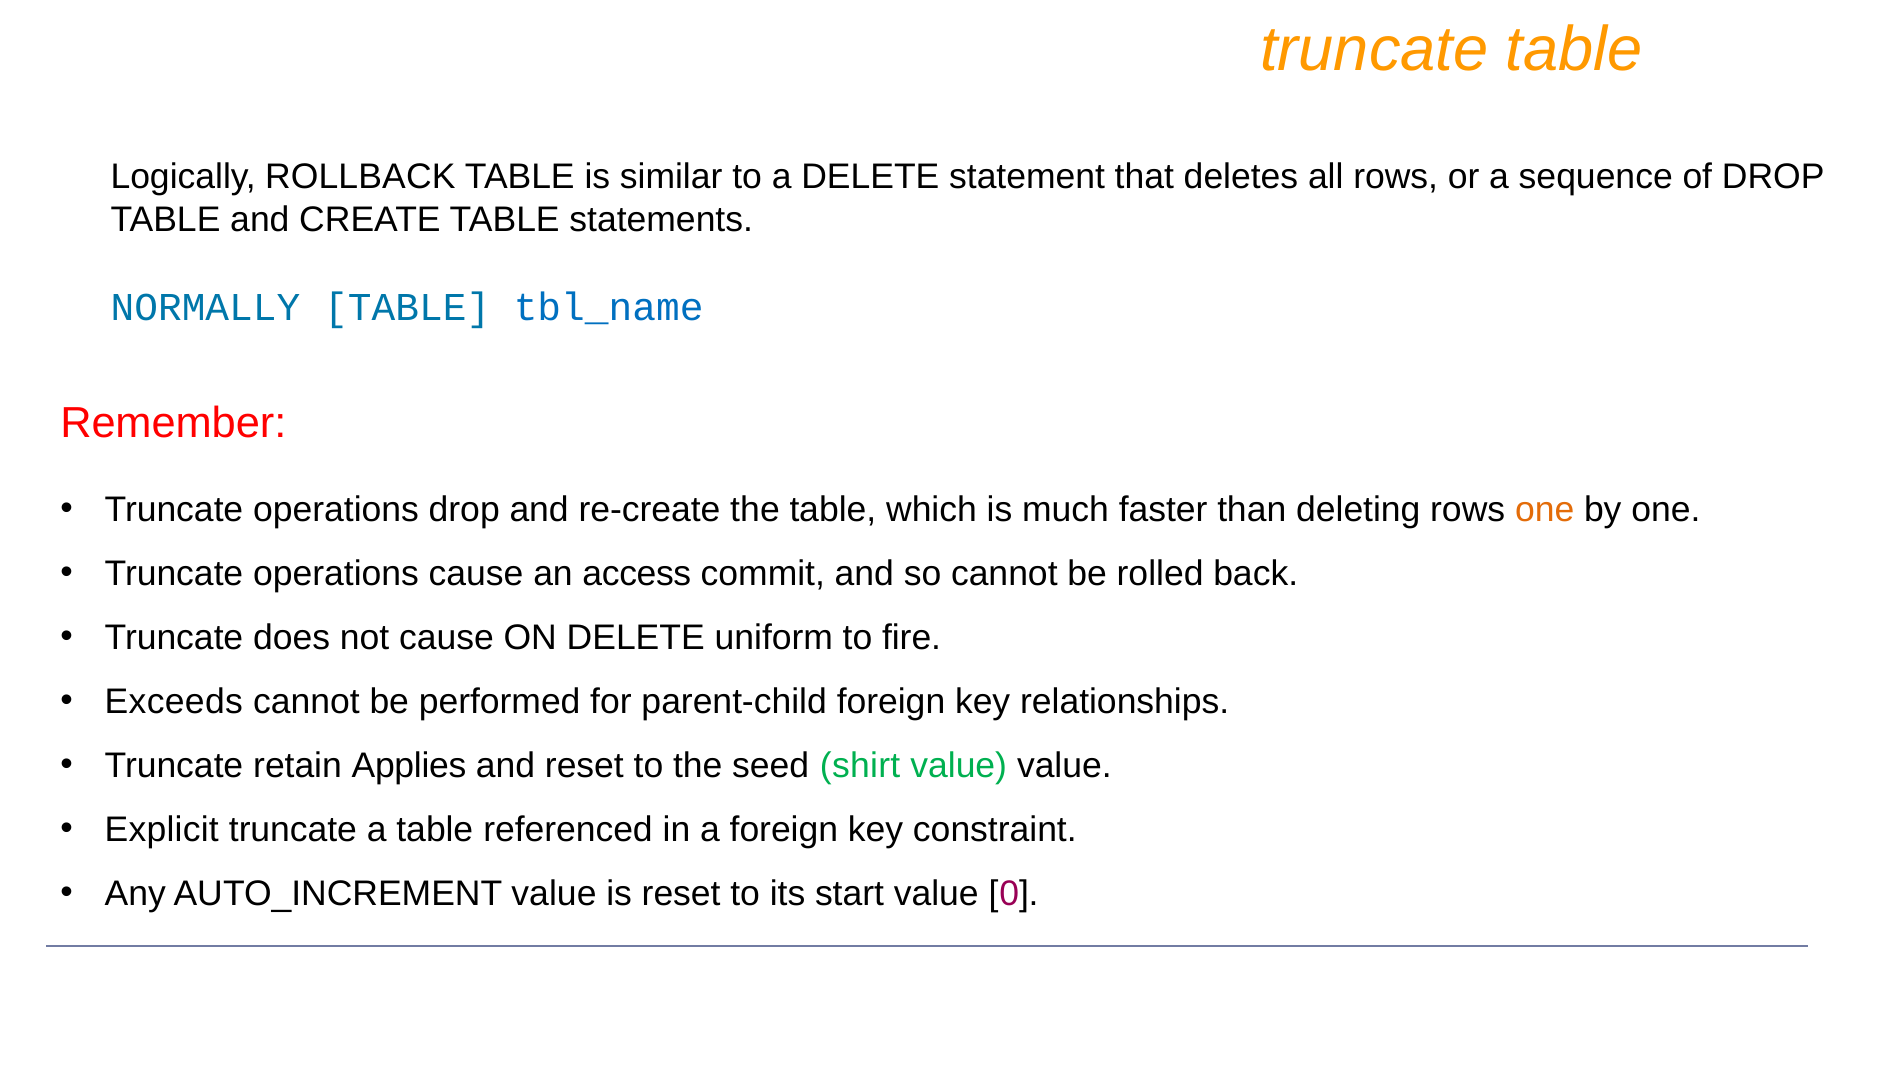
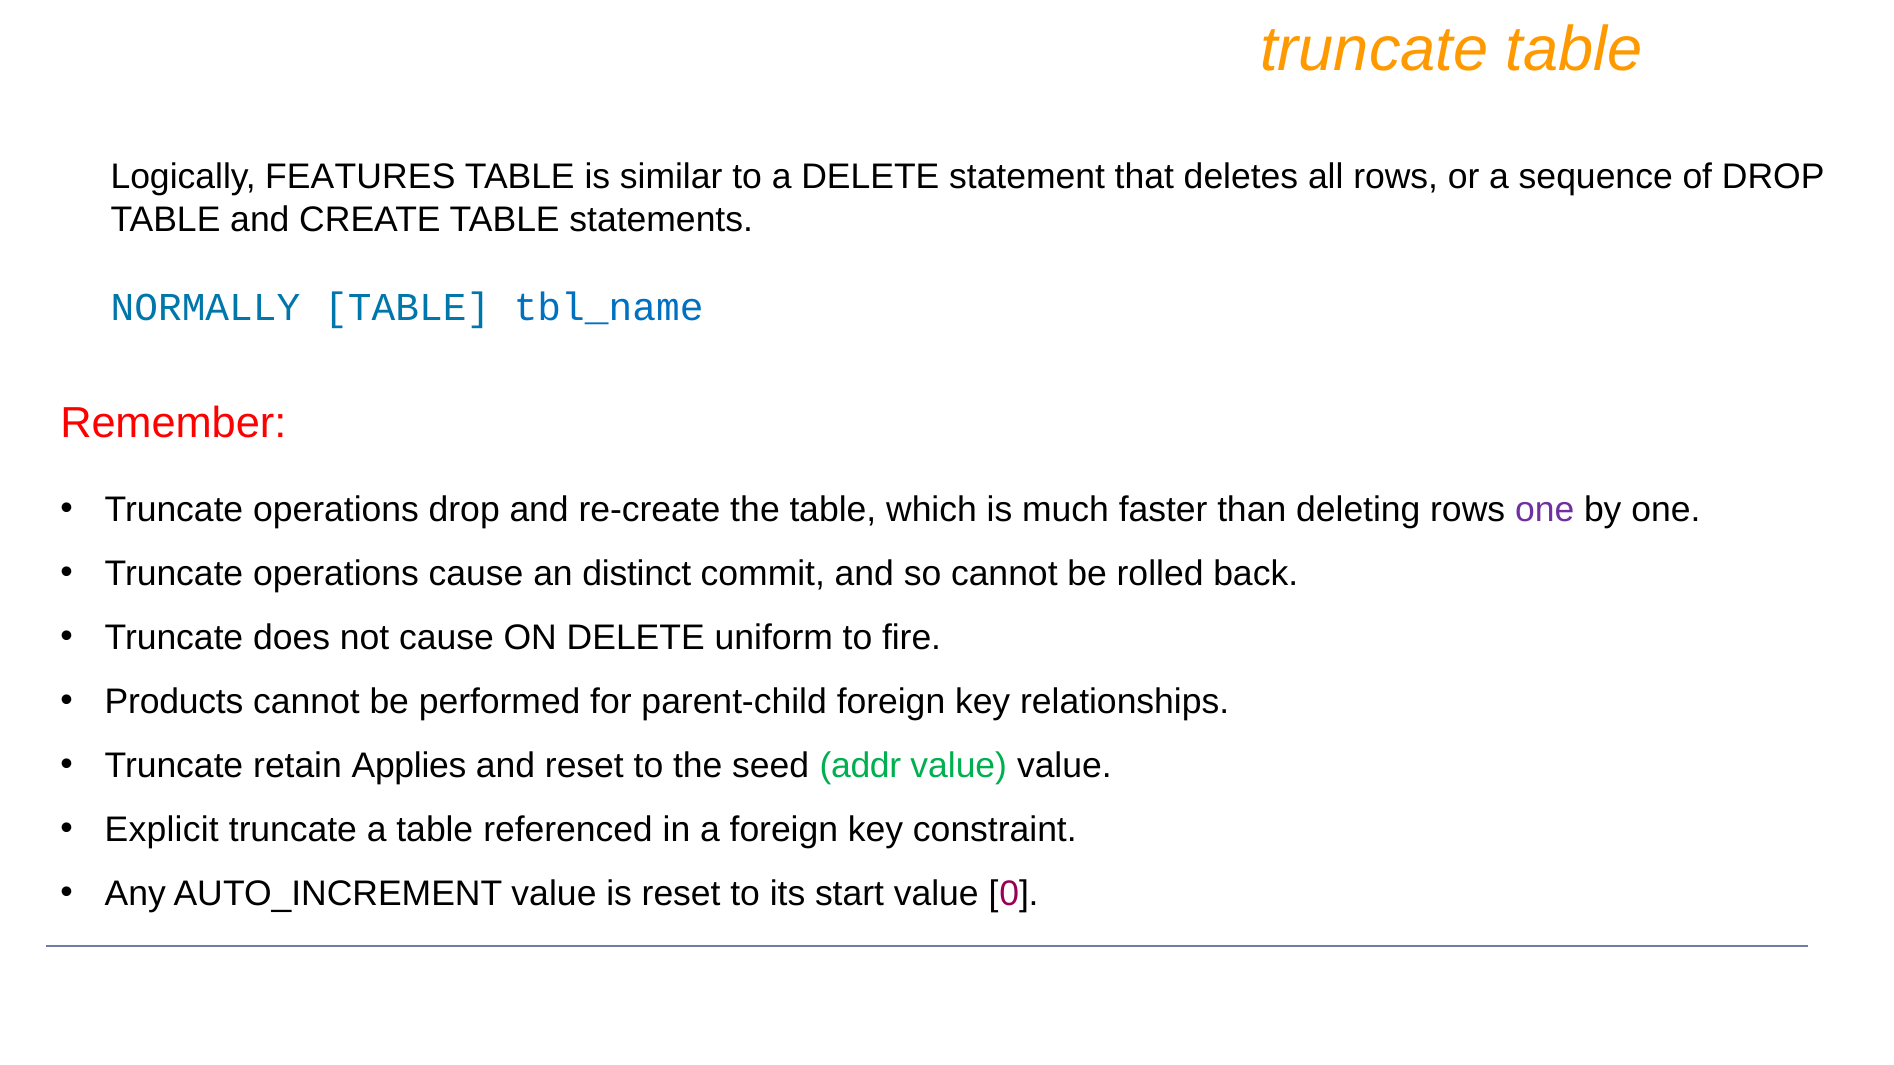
ROLLBACK: ROLLBACK -> FEATURES (360, 177)
one colour: orange -> purple (1545, 510)
access: access -> distinct (637, 574)
Exceeds: Exceeds -> Products (174, 702)
shirt: shirt -> addr (860, 766)
